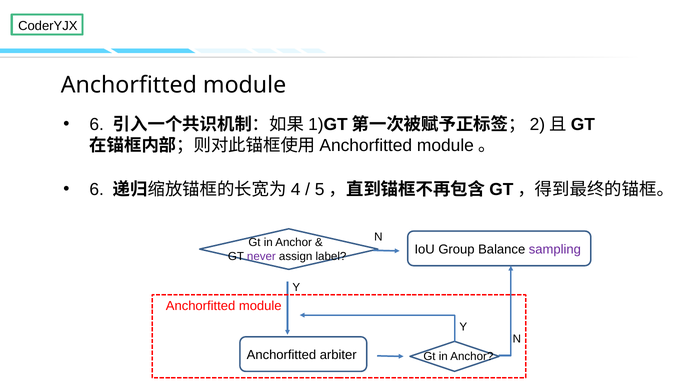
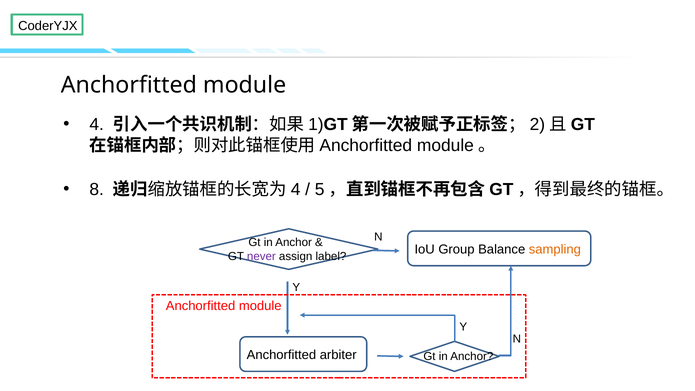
6: 6 -> 4 (97, 124)
6: 6 -> 8 (97, 190)
sampling colour: purple -> orange (555, 249)
